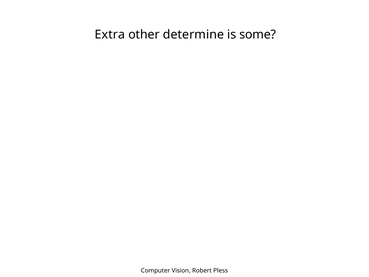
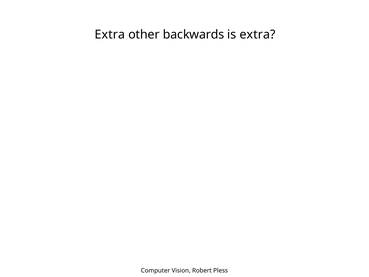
determine: determine -> backwards (194, 35)
is some: some -> extra (257, 35)
